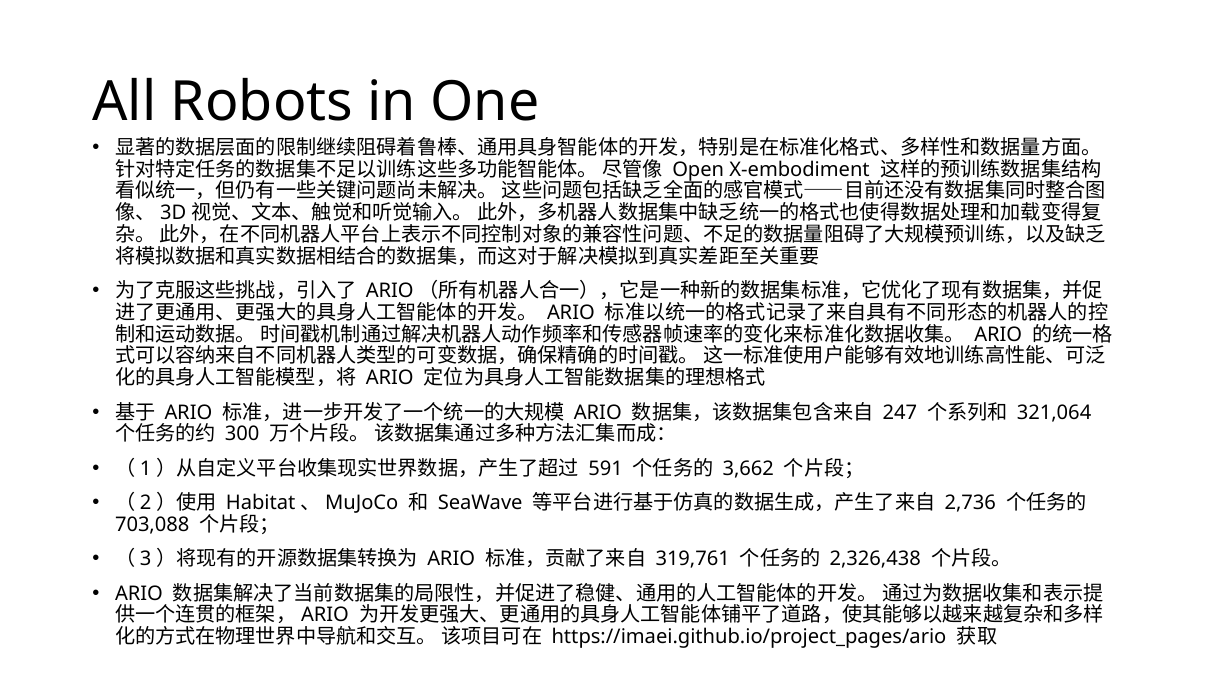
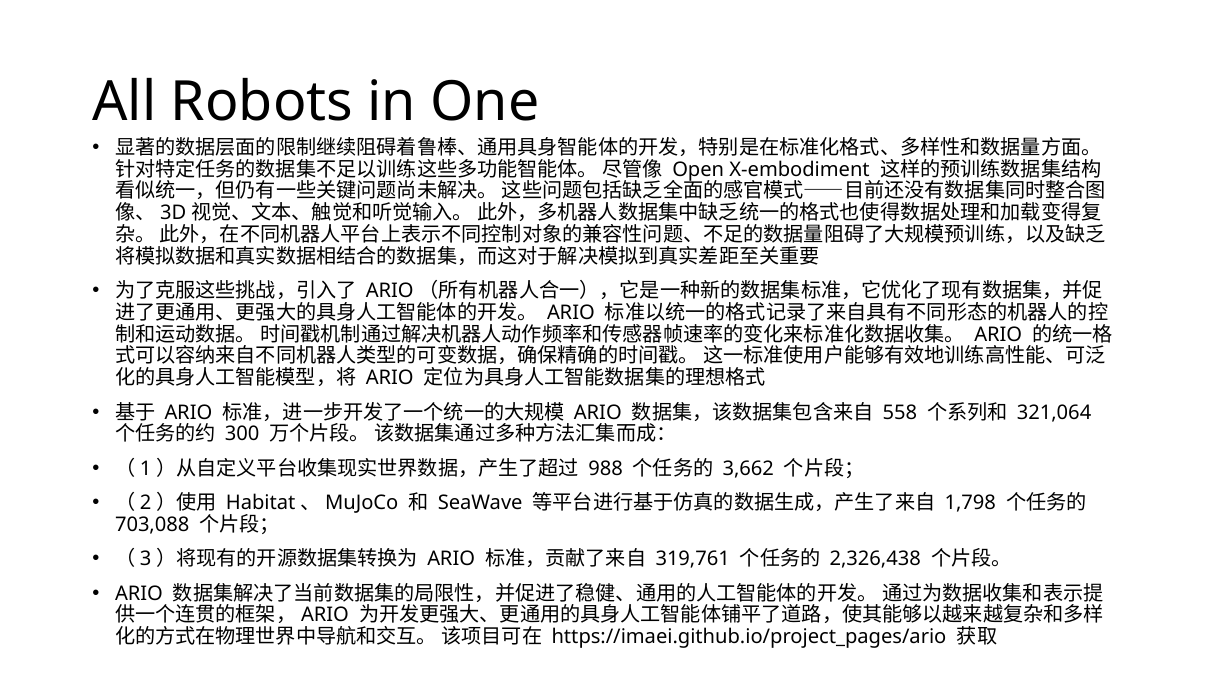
247: 247 -> 558 (900, 412)
591: 591 -> 988 (606, 469)
2,736: 2,736 -> 1,798 (970, 503)
